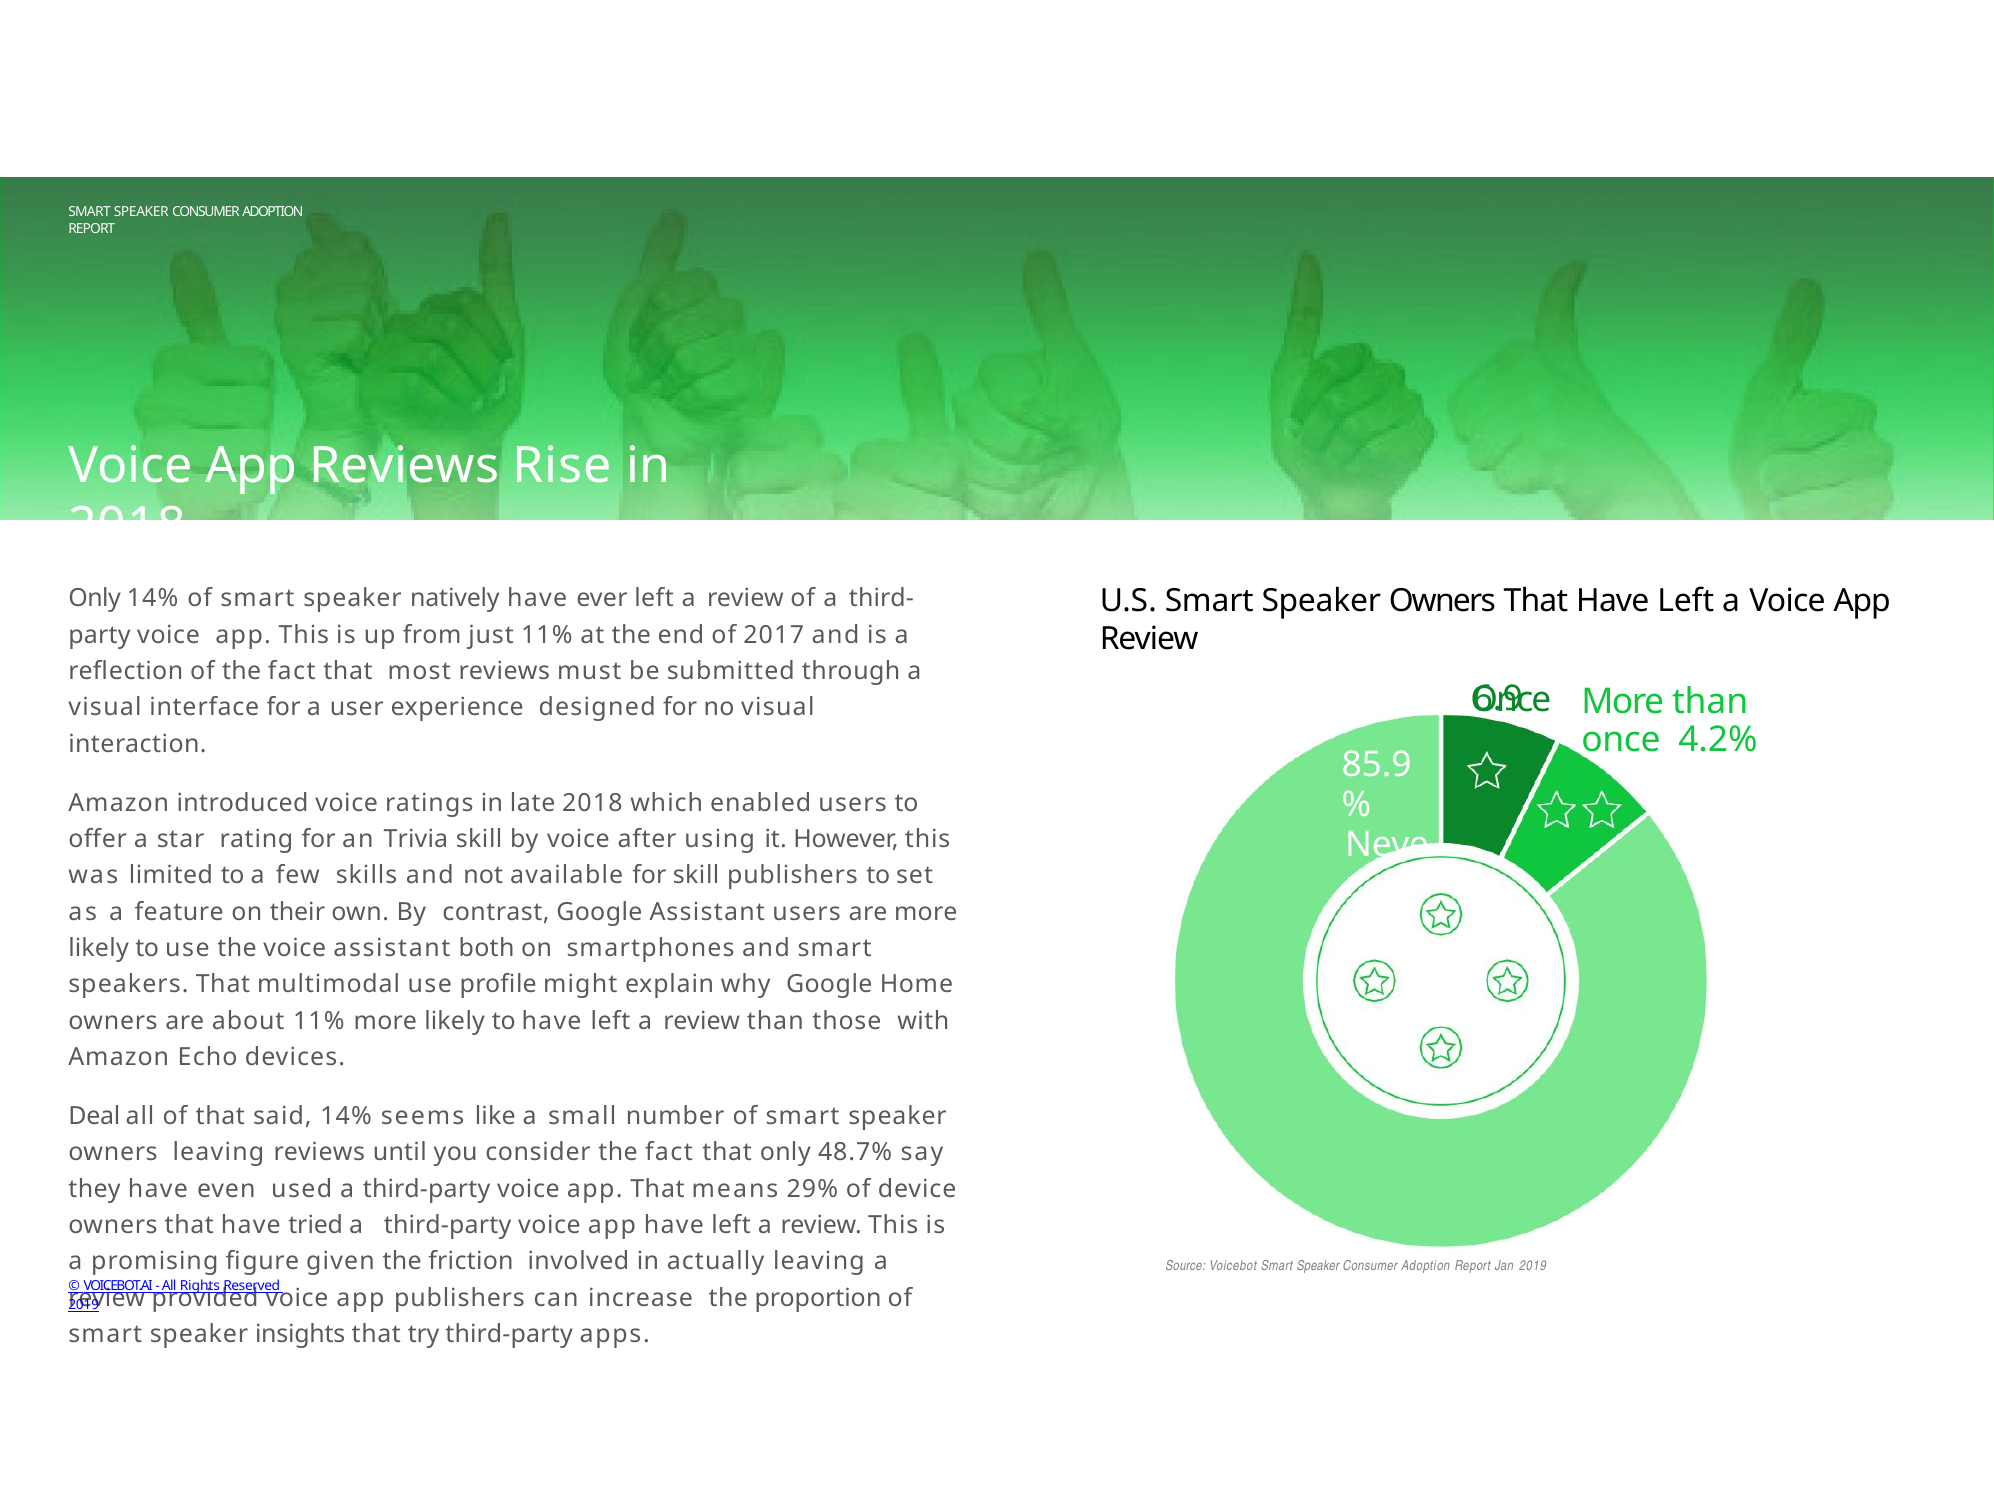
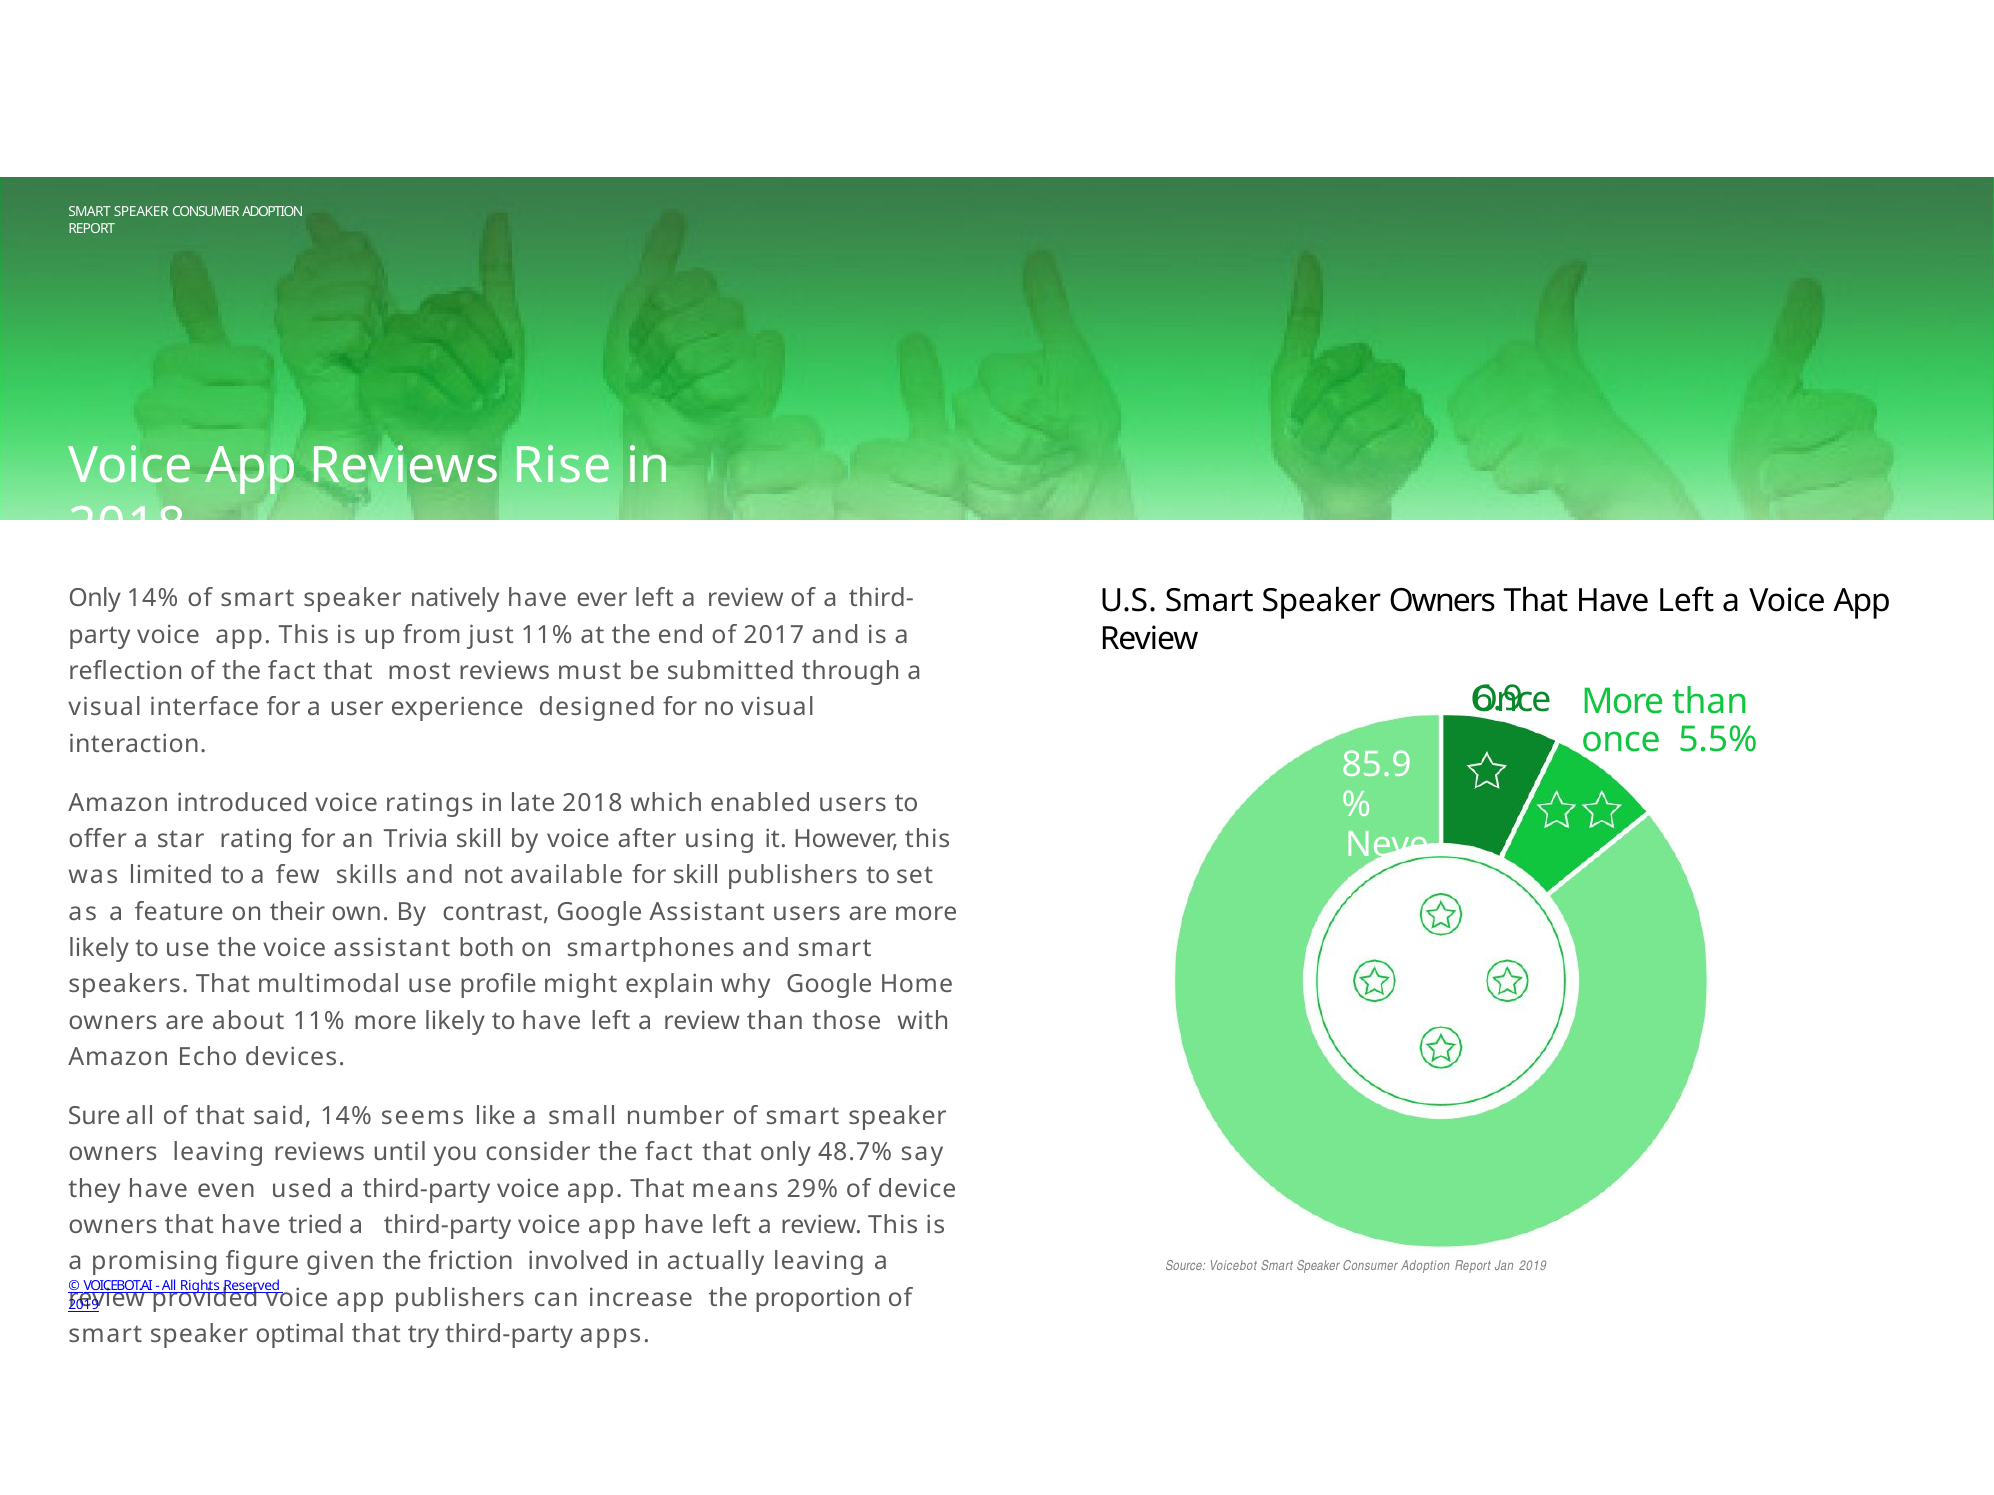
4.2%: 4.2% -> 5.5% (1718, 740)
Deal: Deal -> Sure (94, 1117)
insights: insights -> optimal (300, 1335)
